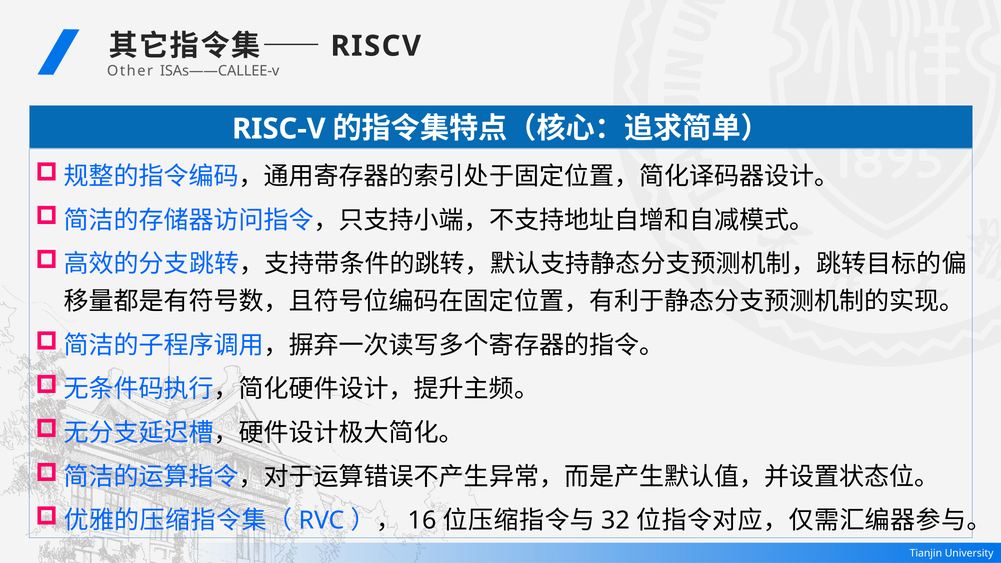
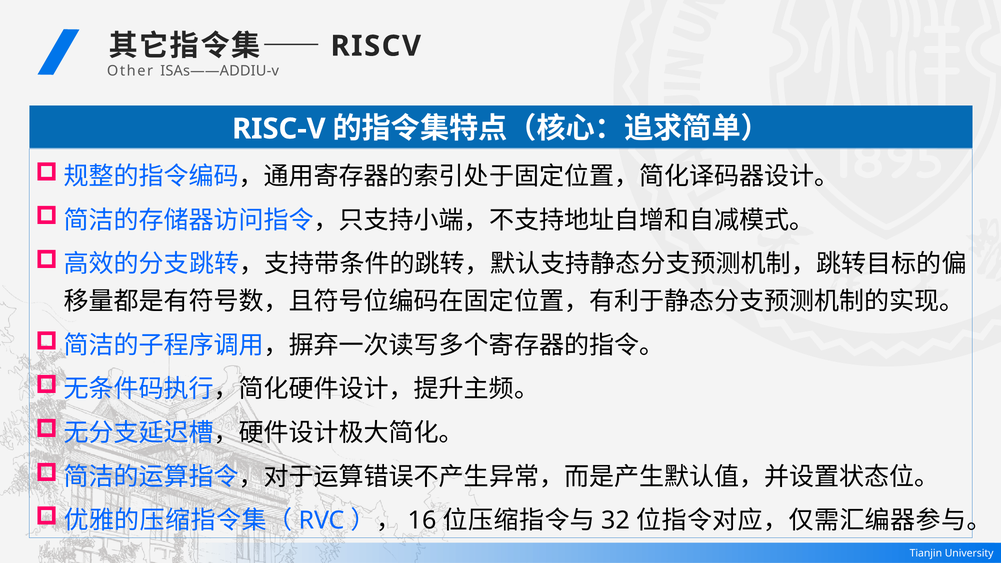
ISAs——CALLEE-v: ISAs——CALLEE-v -> ISAs——ADDIU-v (220, 71)
